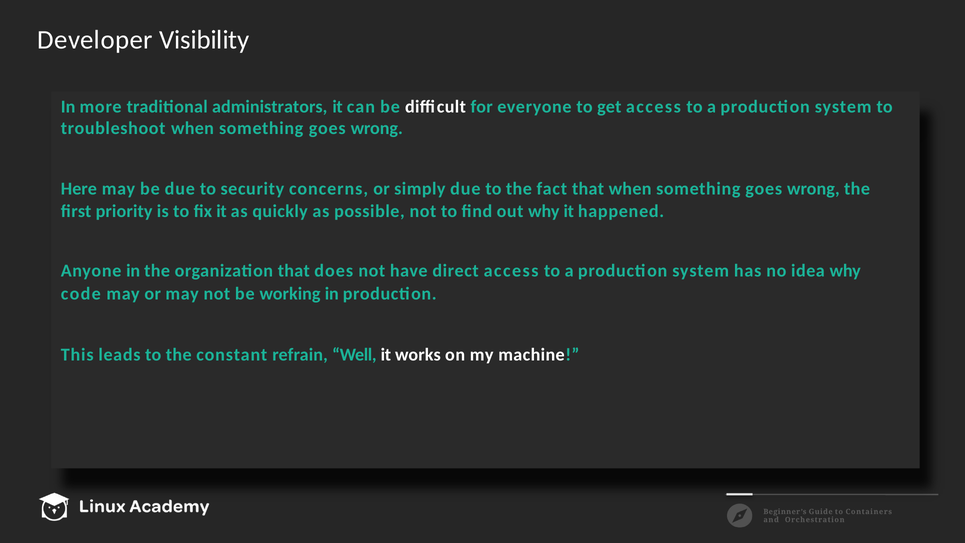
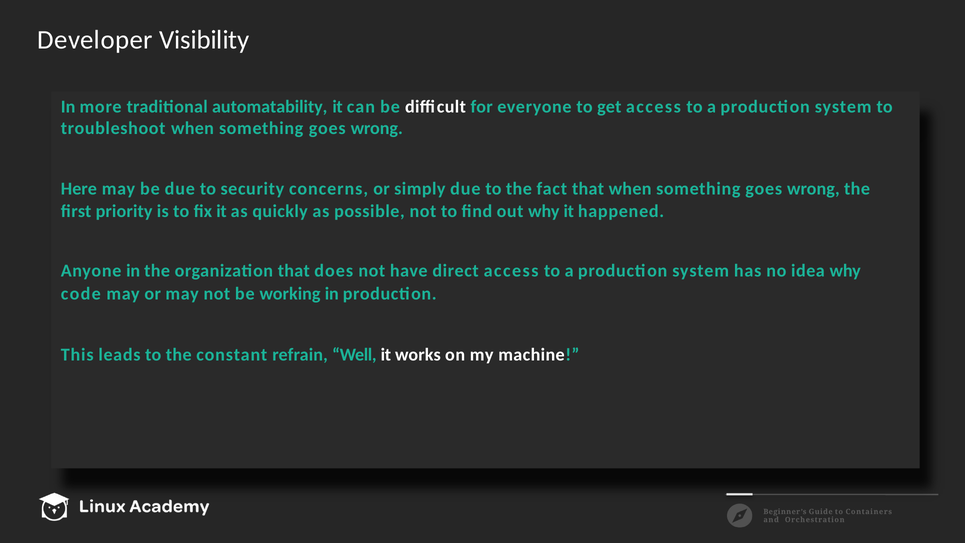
administrators: administrators -> automatability (270, 107)
